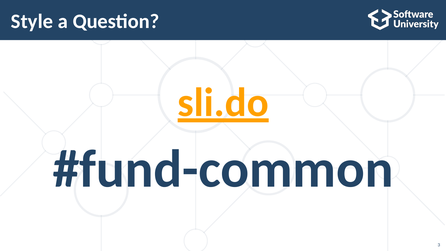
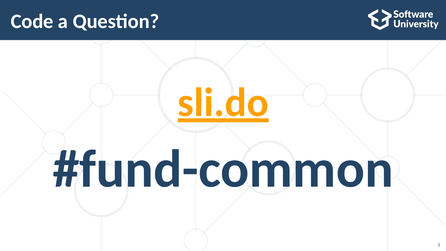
Style: Style -> Code (32, 21)
